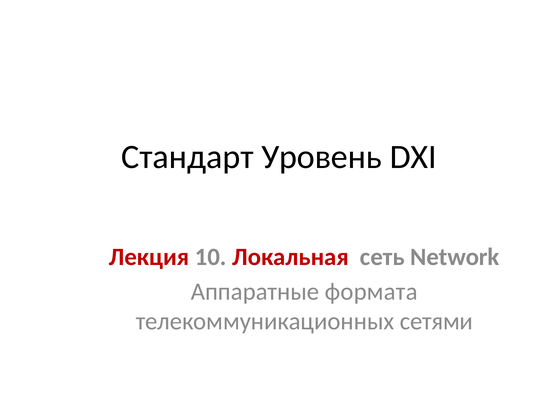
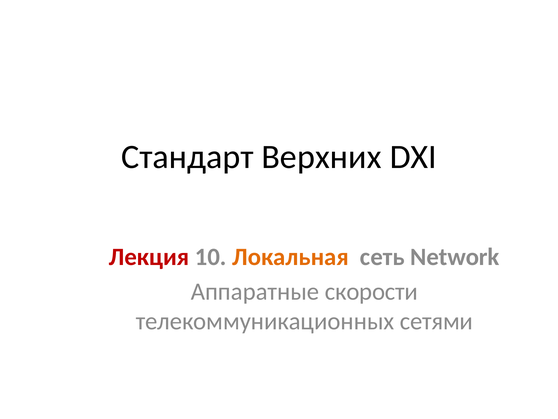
Уровень: Уровень -> Верхних (321, 157)
Локальная colour: red -> orange (290, 257)
формата: формата -> скорости (371, 291)
